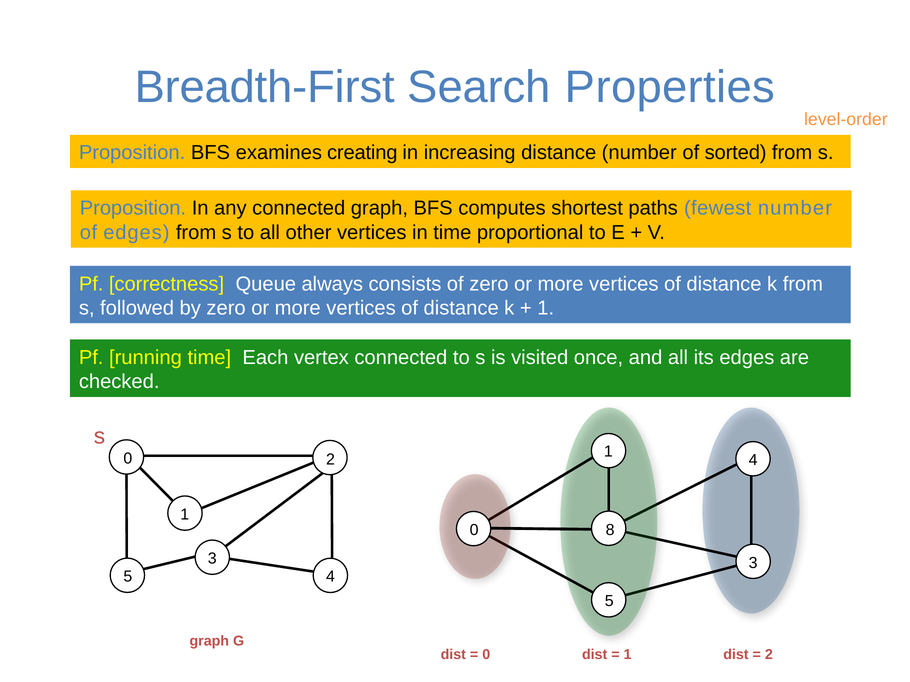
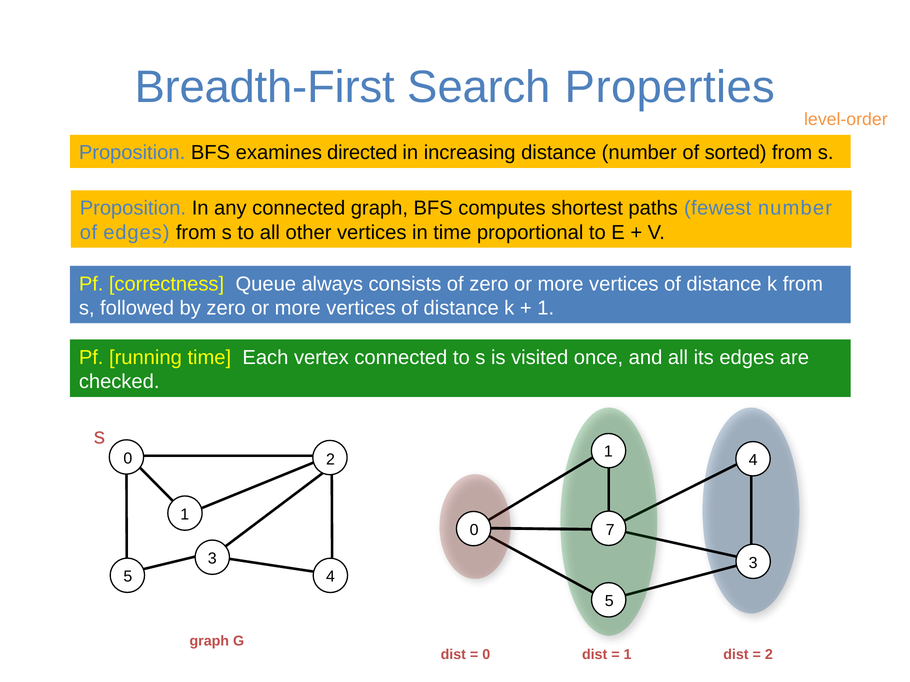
creating: creating -> directed (362, 153)
8: 8 -> 7 (610, 530)
